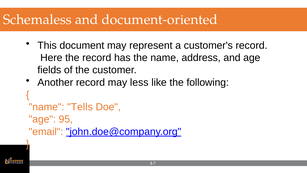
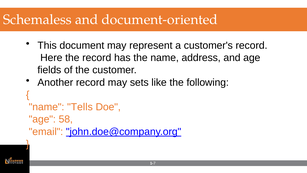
less: less -> sets (139, 82)
95: 95 -> 58 (66, 119)
